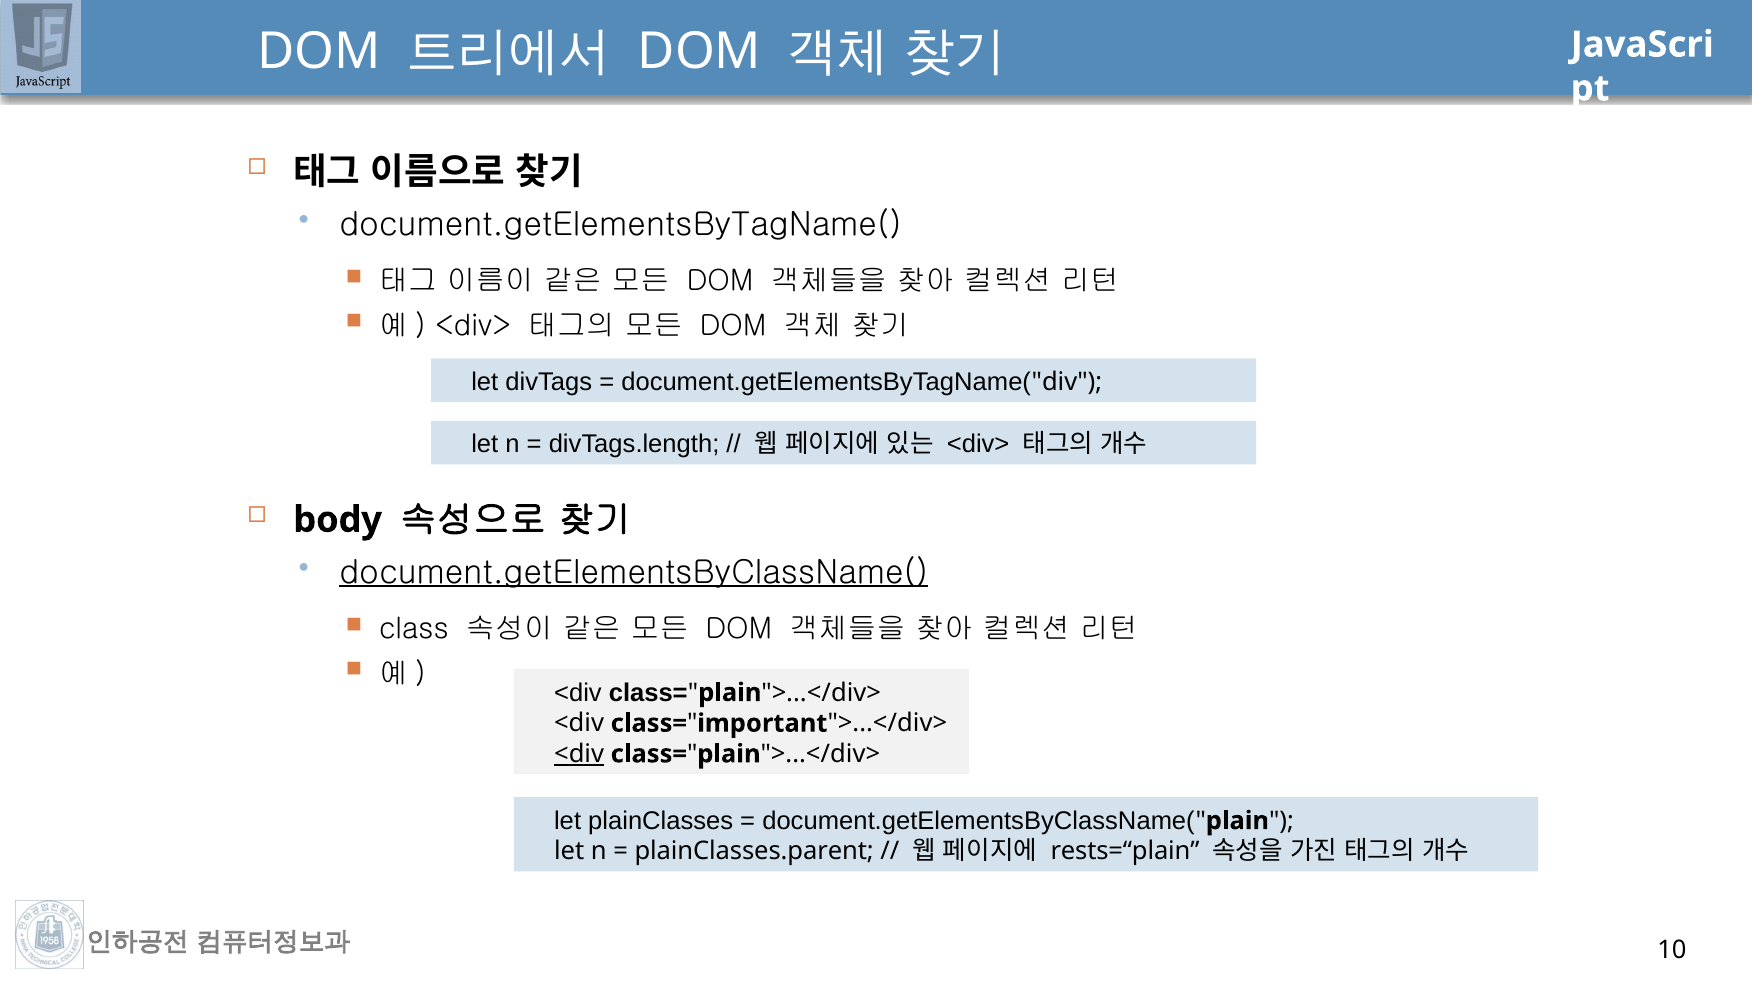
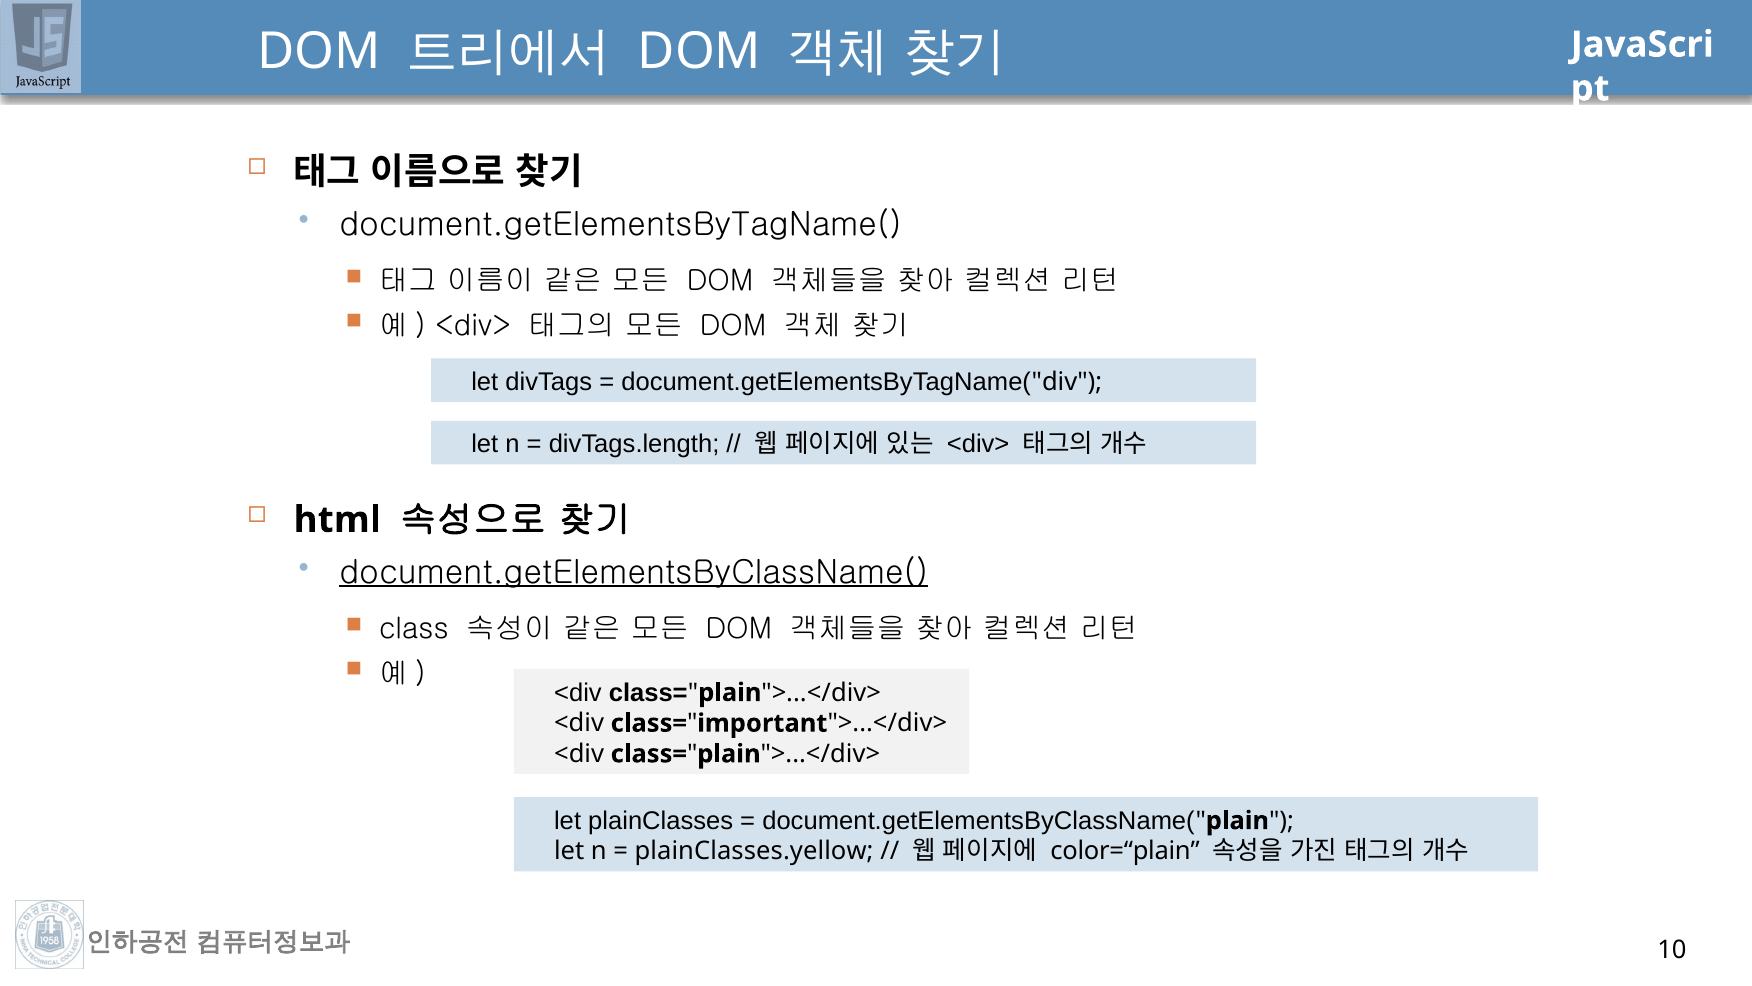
body: body -> html (337, 520)
<div underline: present -> none (579, 754)
plainClasses.parent: plainClasses.parent -> plainClasses.yellow (754, 851)
rests=“plain: rests=“plain -> color=“plain (1125, 851)
